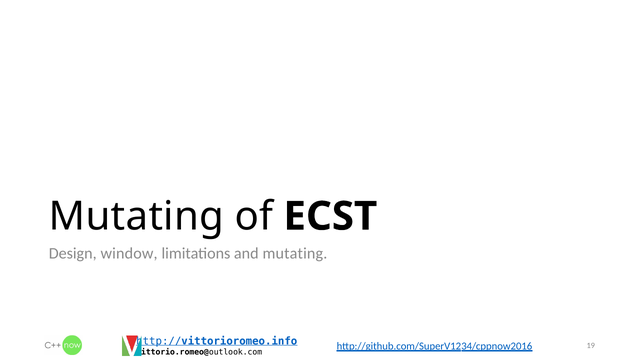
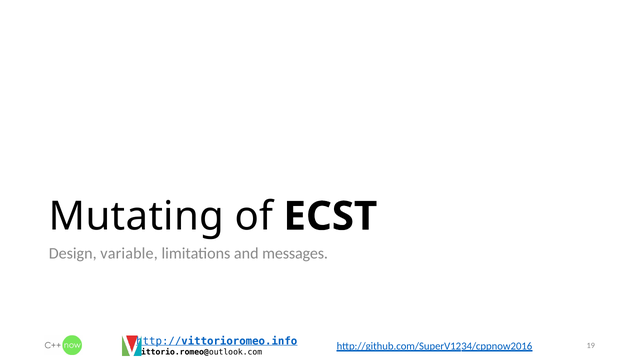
window: window -> variable (129, 253)
and mutating: mutating -> messages (295, 253)
